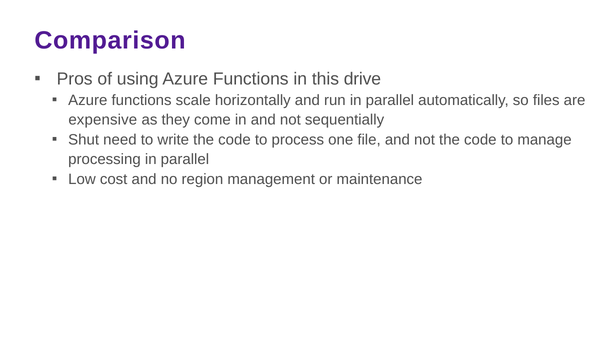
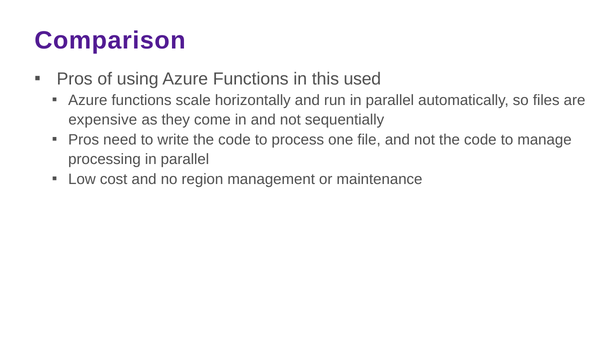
drive: drive -> used (362, 79)
Shut: Shut -> Pros (84, 140)
